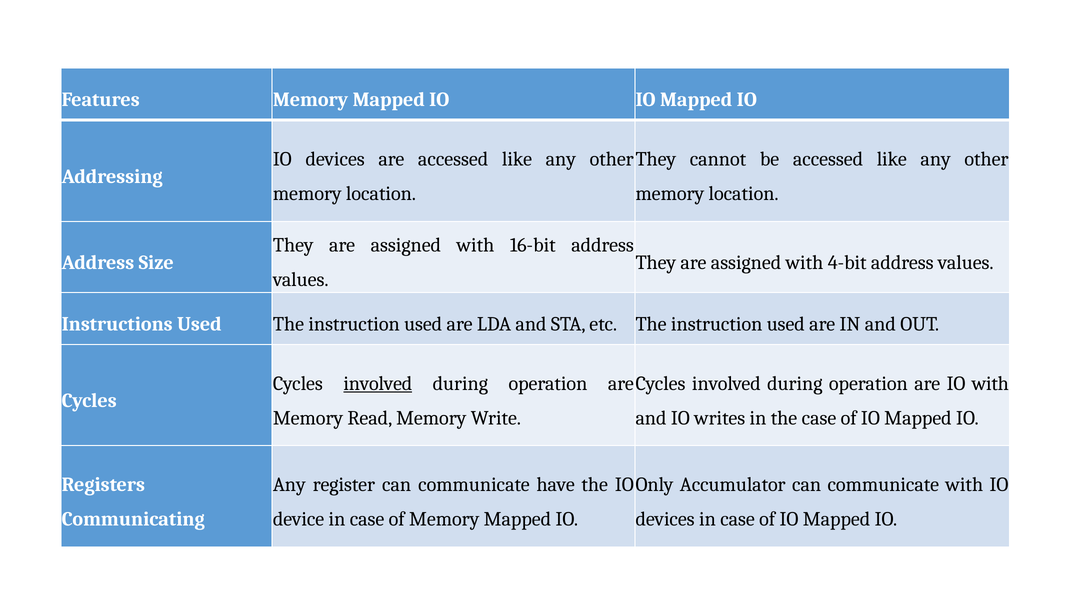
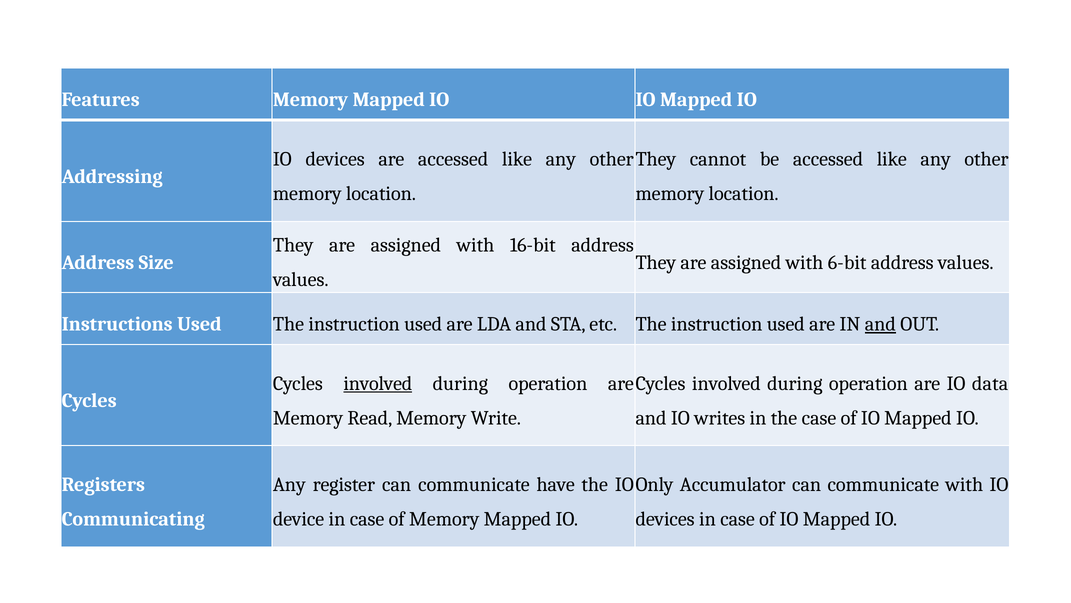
4-bit: 4-bit -> 6-bit (847, 262)
and underline: none -> present (880, 324)
IO with: with -> data (990, 383)
